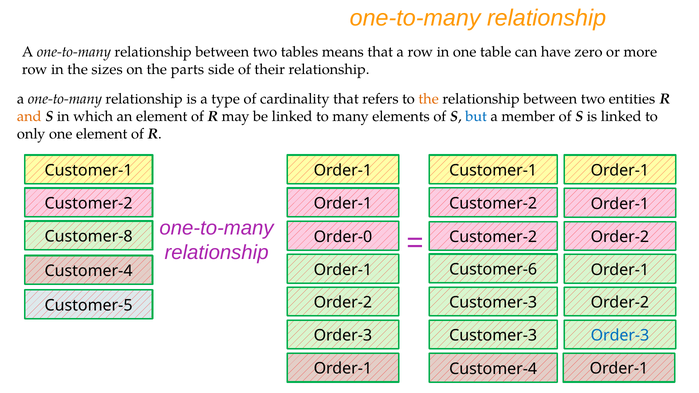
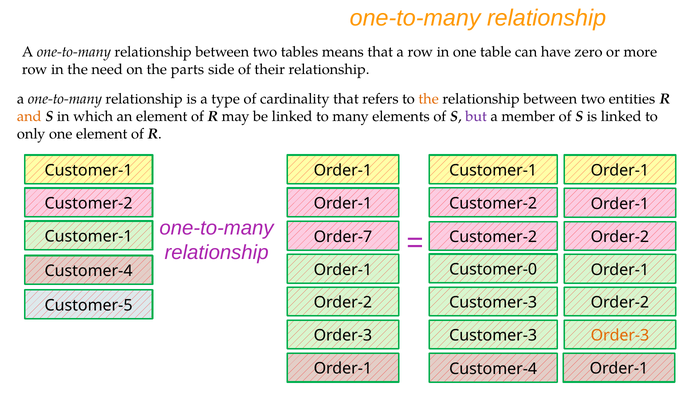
sizes: sizes -> need (107, 70)
but colour: blue -> purple (476, 116)
Customer-8: Customer-8 -> Customer-1 (89, 237)
Order-0: Order-0 -> Order-7 (343, 237)
Customer-6: Customer-6 -> Customer-0 (493, 270)
Order-3 colour: blue -> orange (620, 336)
